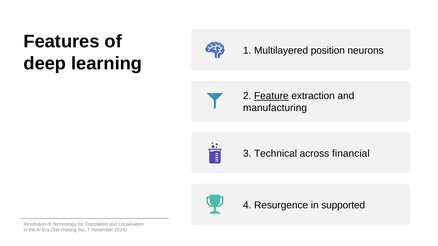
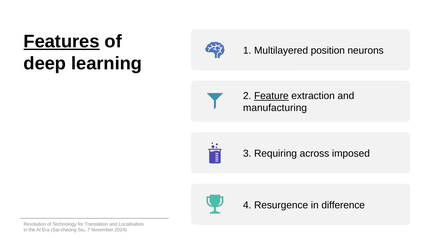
Features underline: none -> present (62, 42)
Technical: Technical -> Requiring (276, 154)
financial: financial -> imposed (351, 154)
supported: supported -> difference (343, 205)
